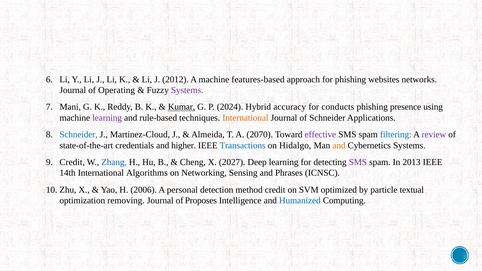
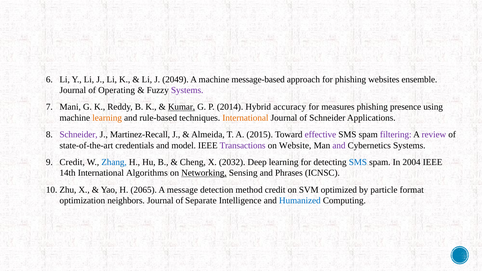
2012: 2012 -> 2049 (175, 79)
features-based: features-based -> message-based (258, 79)
networks: networks -> ensemble (419, 79)
2024: 2024 -> 2014 (230, 107)
conducts: conducts -> measures (338, 107)
learning colour: purple -> orange (107, 118)
Schneider colour: blue -> purple (79, 135)
Martinez-Cloud: Martinez-Cloud -> Martinez-Recall (140, 135)
2070: 2070 -> 2015 (260, 135)
filtering colour: blue -> purple (396, 135)
higher: higher -> model (184, 145)
Transactions colour: blue -> purple (243, 145)
Hidalgo: Hidalgo -> Website (295, 145)
and colour: orange -> purple (339, 145)
2027: 2027 -> 2032 (232, 162)
SMS colour: purple -> blue (358, 162)
2013: 2013 -> 2004 (412, 162)
Networking underline: none -> present (204, 173)
2006: 2006 -> 2065 (144, 190)
personal: personal -> message (182, 190)
textual: textual -> format (412, 190)
removing: removing -> neighbors (126, 201)
Proposes: Proposes -> Separate (201, 201)
